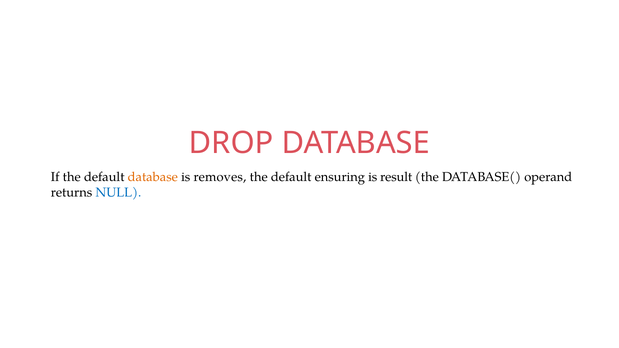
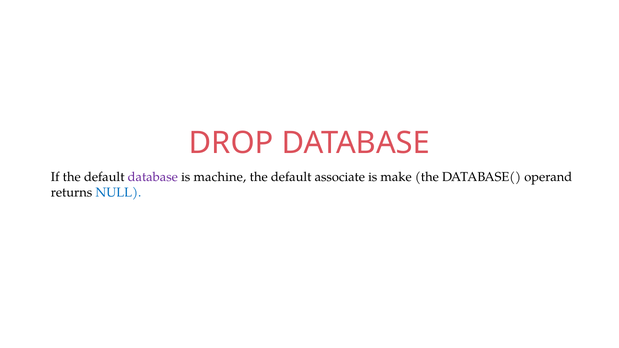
database colour: orange -> purple (153, 177)
removes: removes -> machine (220, 177)
ensuring: ensuring -> associate (340, 177)
result: result -> make (396, 177)
